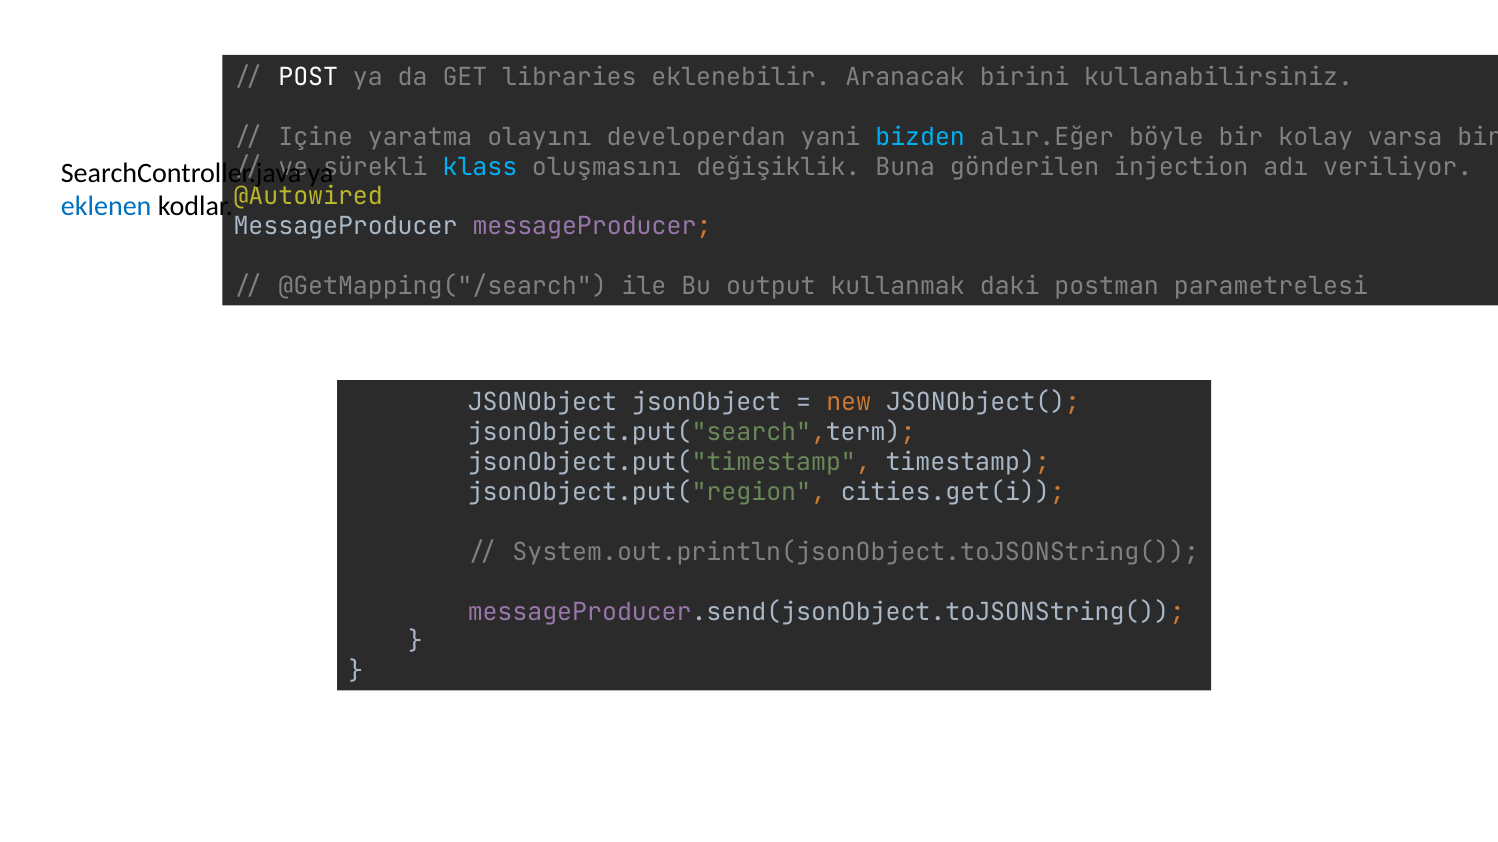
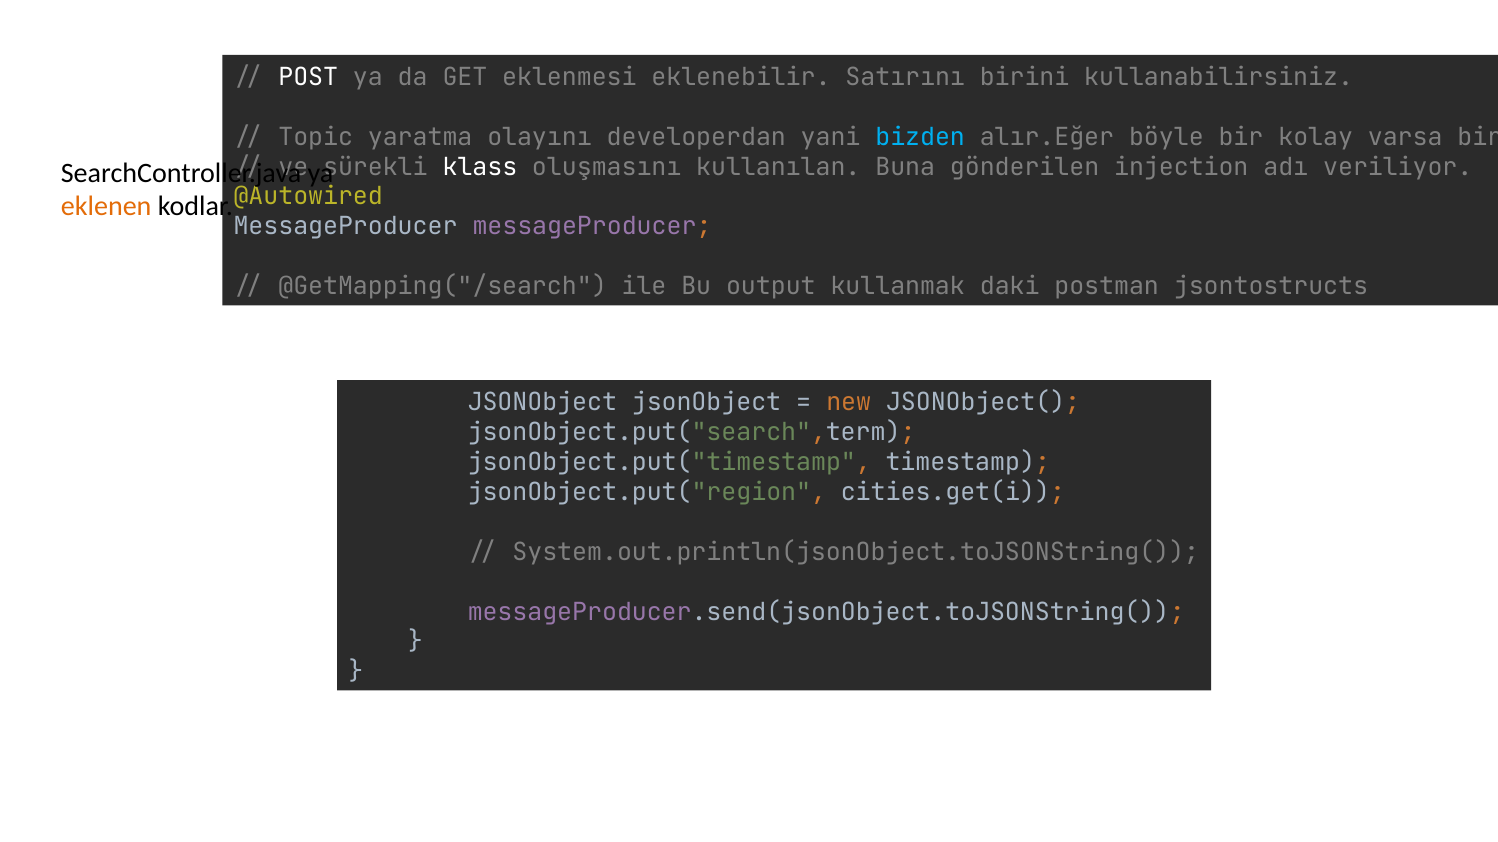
libraries: libraries -> eklenmesi (569, 77)
Aranacak: Aranacak -> Satırını (905, 77)
Içine: Içine -> Topic (316, 137)
klass colour: light blue -> white (480, 167)
değişiklik: değişiklik -> kullanılan (778, 167)
eklenen colour: blue -> orange (106, 207)
parametrelesi: parametrelesi -> jsontostructs (1271, 287)
